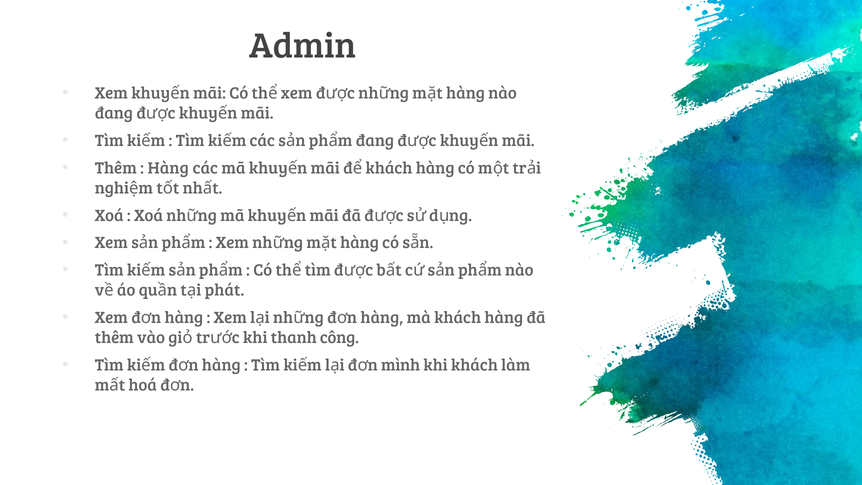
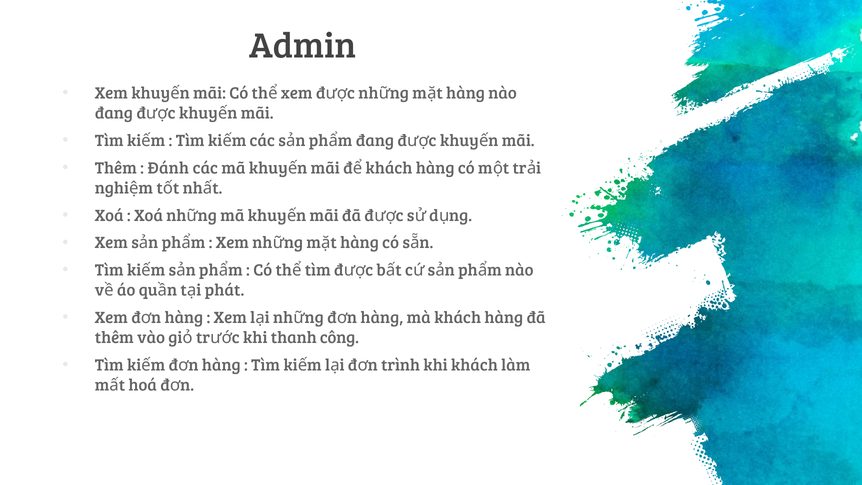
Hàng: Hàng -> Đánh (168, 168)
mình: mình -> trình (401, 365)
